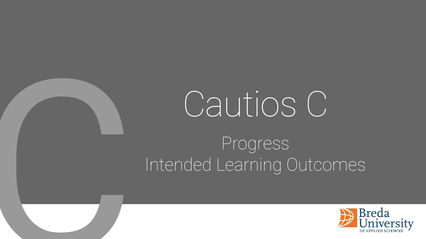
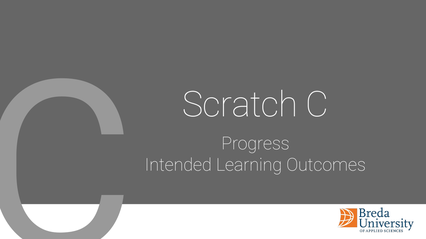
Cautios: Cautios -> Scratch (240, 105)
